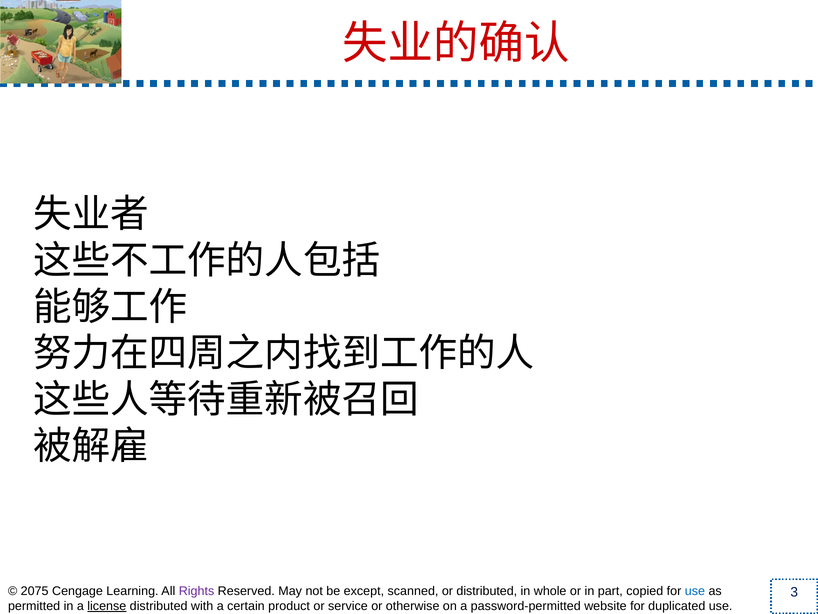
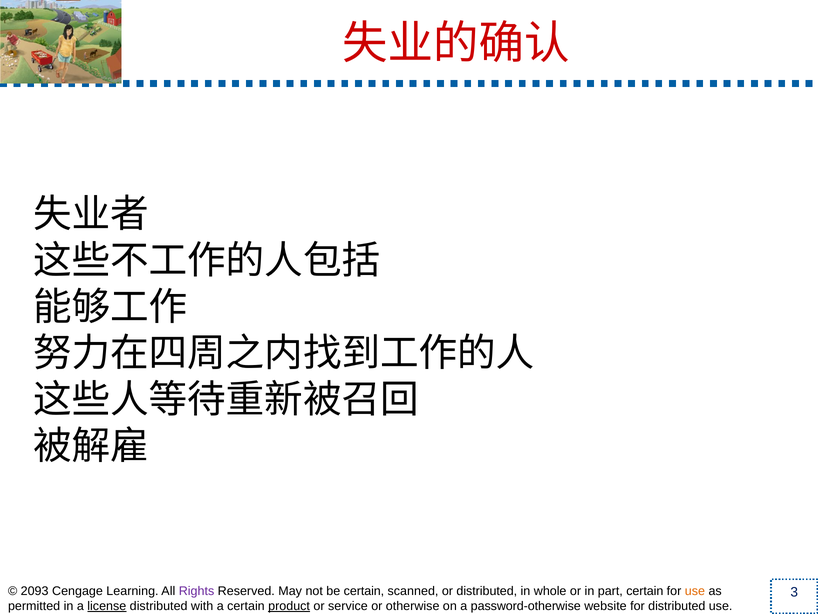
2075: 2075 -> 2093 (35, 591)
be except: except -> certain (364, 591)
part copied: copied -> certain (645, 591)
use colour: blue -> orange (695, 591)
product underline: none -> present (289, 606)
password-permitted: password-permitted -> password-otherwise (526, 606)
for duplicated: duplicated -> distributed (677, 606)
